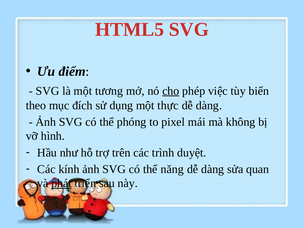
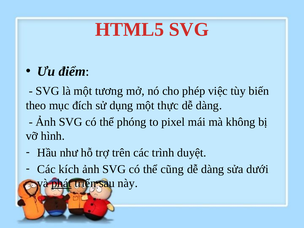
cho underline: present -> none (171, 91)
kính: kính -> kích (69, 169)
năng: năng -> cũng (172, 169)
quan: quan -> dưới (258, 169)
